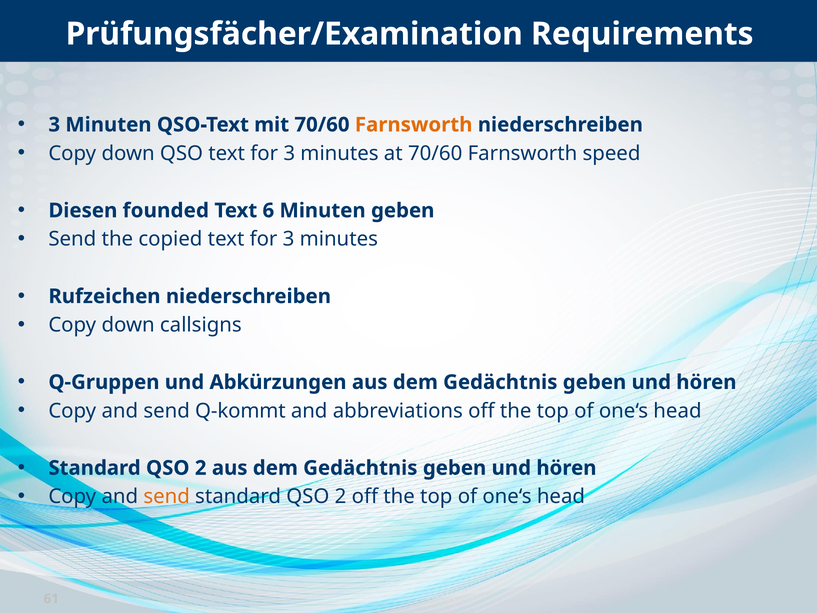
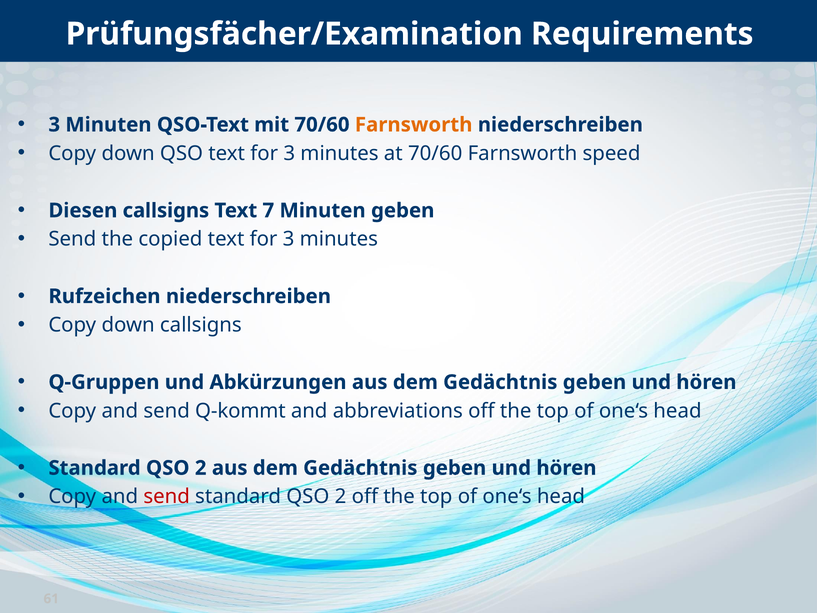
Diesen founded: founded -> callsigns (166, 210)
6: 6 -> 7 (268, 210)
send colour: orange -> red (167, 496)
